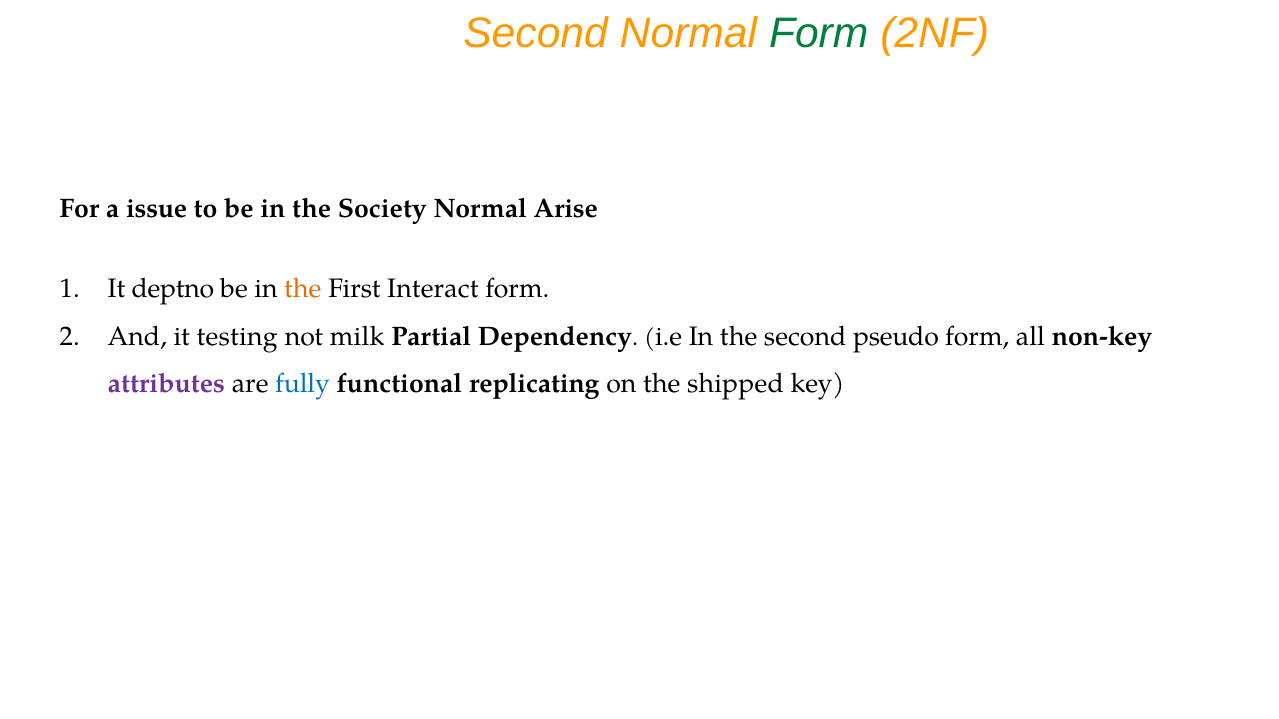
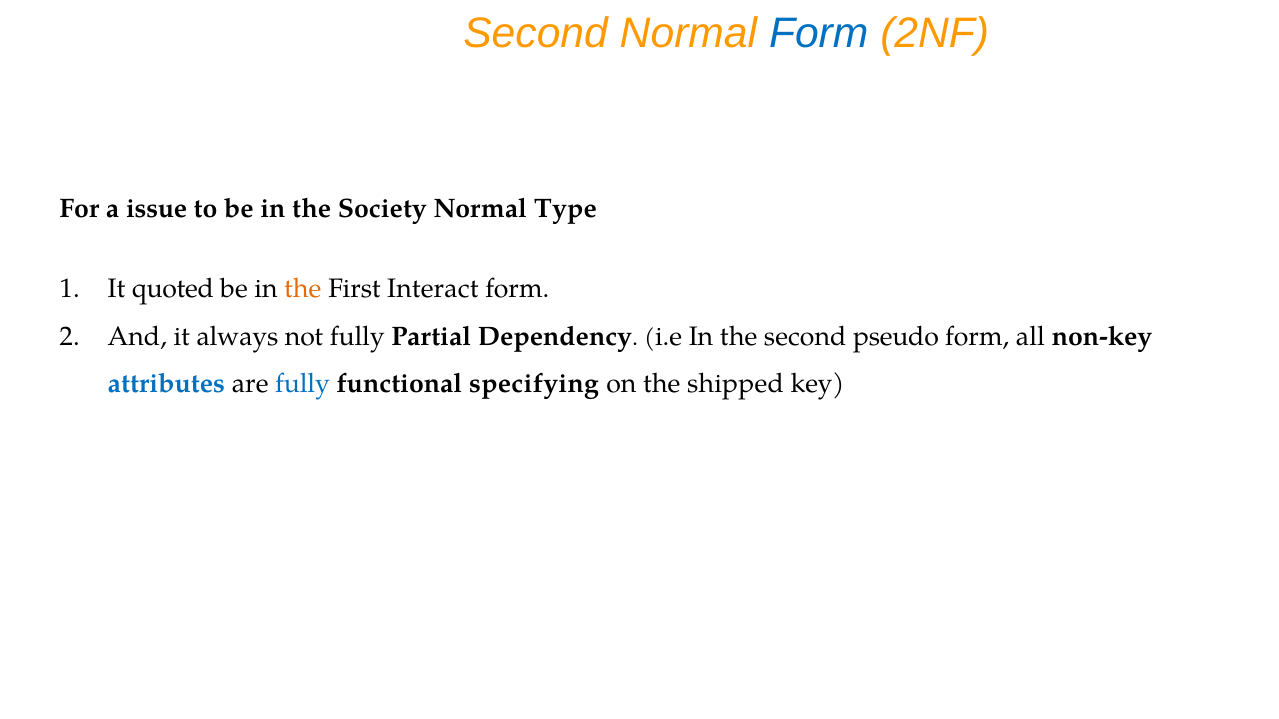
Form colour: green -> blue (819, 33)
Arise: Arise -> Type (566, 209)
deptno: deptno -> quoted (173, 288)
testing: testing -> always (237, 336)
not milk: milk -> fully (357, 336)
attributes colour: purple -> blue (166, 384)
replicating: replicating -> specifying (534, 384)
